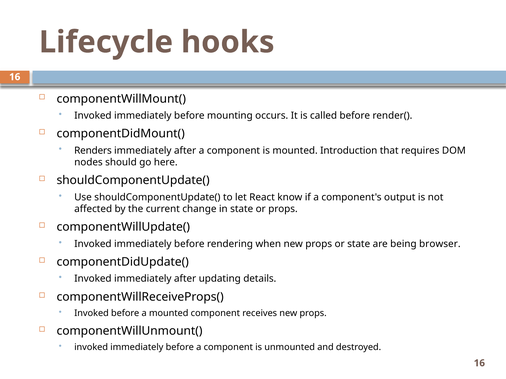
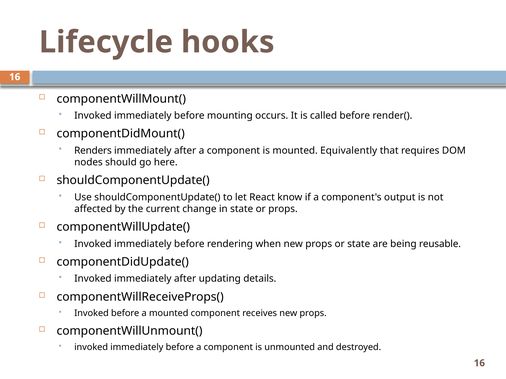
Introduction: Introduction -> Equivalently (349, 151)
browser: browser -> reusable (440, 244)
